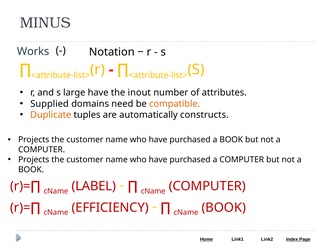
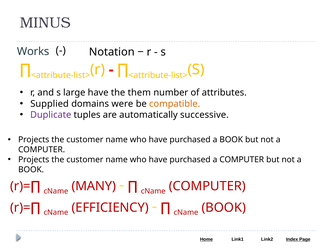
inout: inout -> them (139, 93)
need: need -> were (122, 104)
Duplicate colour: orange -> purple (51, 115)
constructs: constructs -> successive (204, 115)
LABEL: LABEL -> MANY (94, 186)
